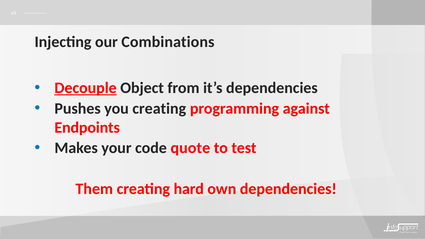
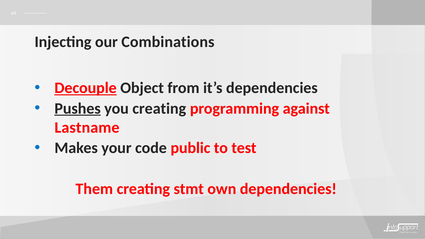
Pushes underline: none -> present (78, 108)
Endpoints: Endpoints -> Lastname (87, 128)
quote: quote -> public (190, 148)
hard: hard -> stmt (189, 189)
